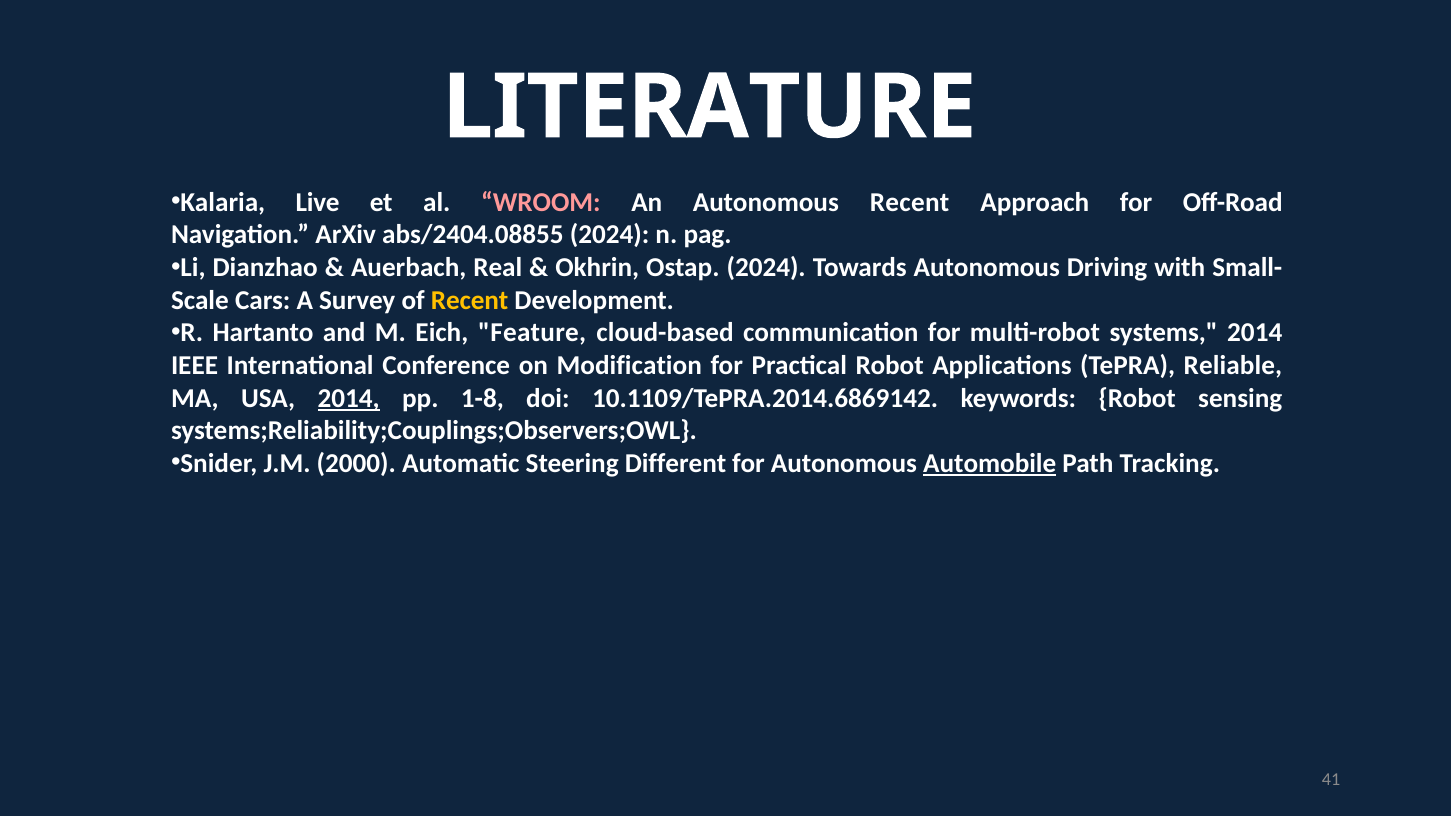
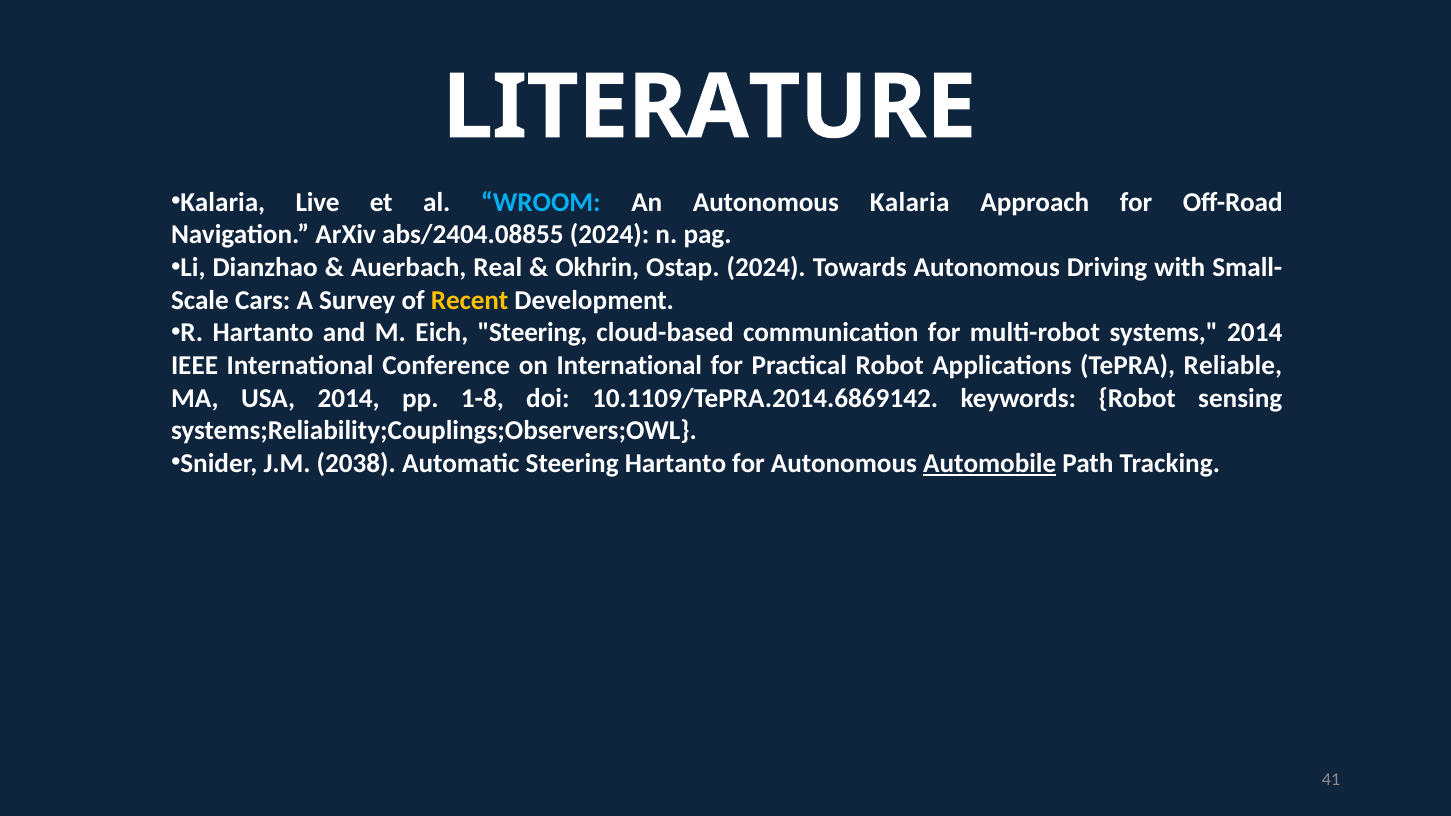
WROOM colour: pink -> light blue (541, 202)
Autonomous Recent: Recent -> Kalaria (910, 202)
Eich Feature: Feature -> Steering (532, 333)
on Modification: Modification -> International (629, 366)
2014 underline: present -> none (349, 398)
2000: 2000 -> 2038 (356, 463)
Steering Different: Different -> Hartanto (675, 463)
